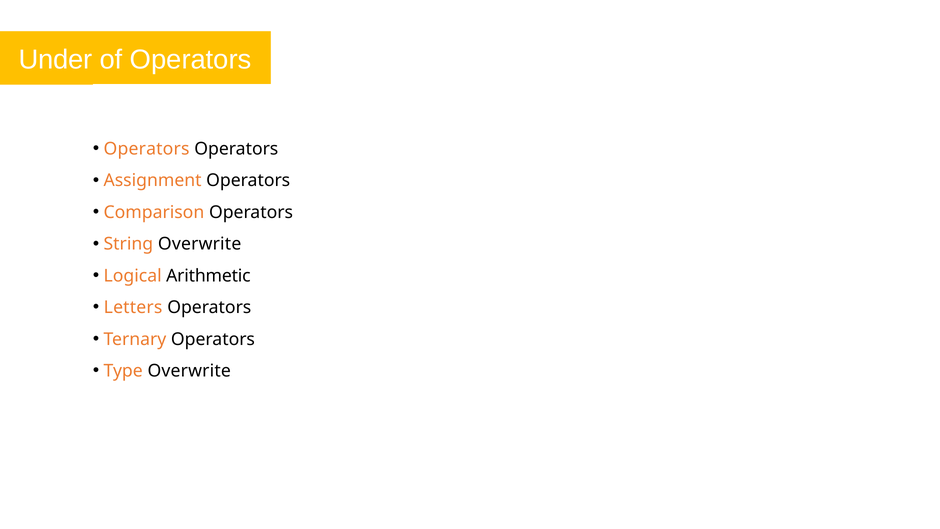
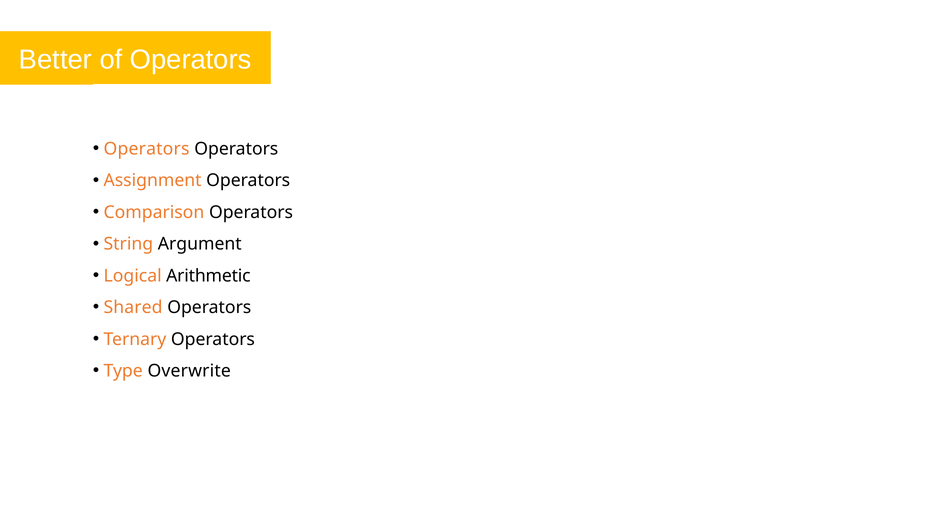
Under: Under -> Better (56, 60)
String Overwrite: Overwrite -> Argument (200, 244)
Letters: Letters -> Shared (133, 307)
